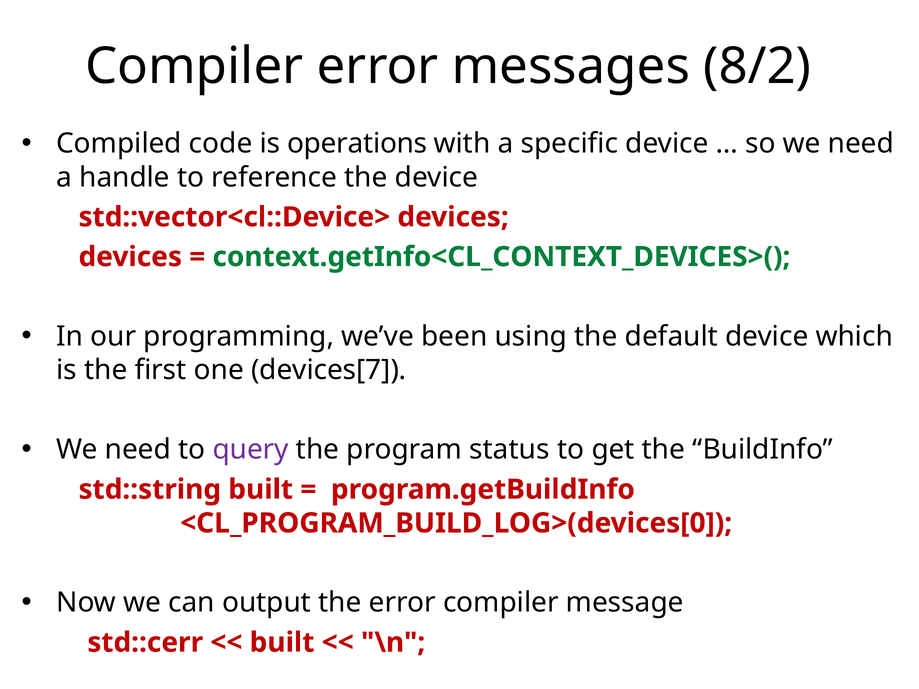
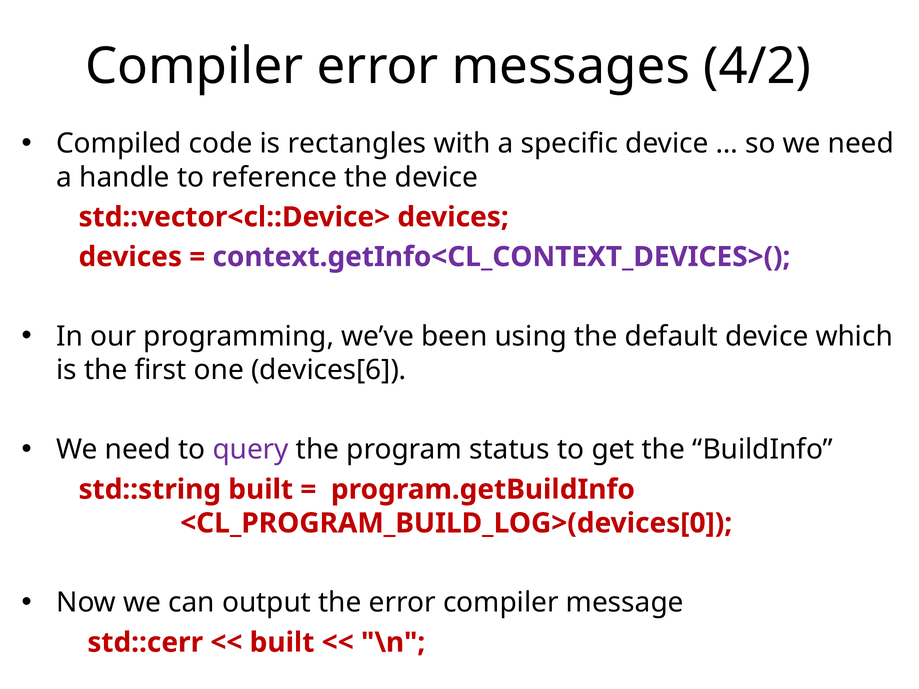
8/2: 8/2 -> 4/2 (757, 66)
operations: operations -> rectangles (357, 144)
context.getInfo<CL_CONTEXT_DEVICES>( colour: green -> purple (501, 257)
devices[7: devices[7 -> devices[6 (329, 370)
